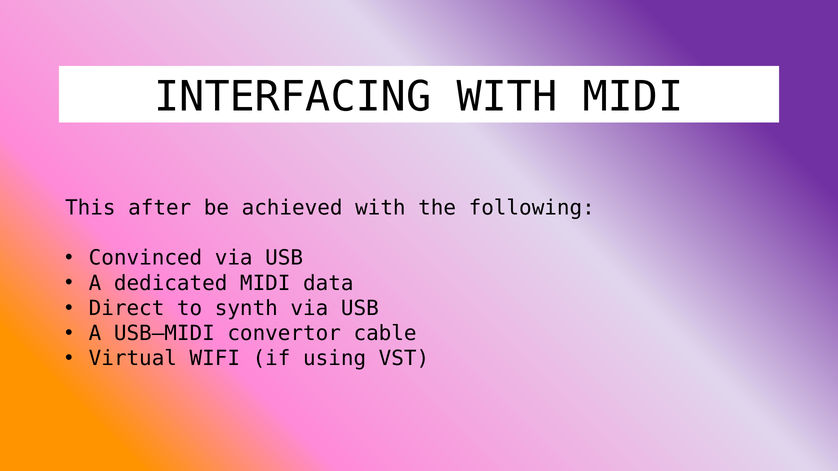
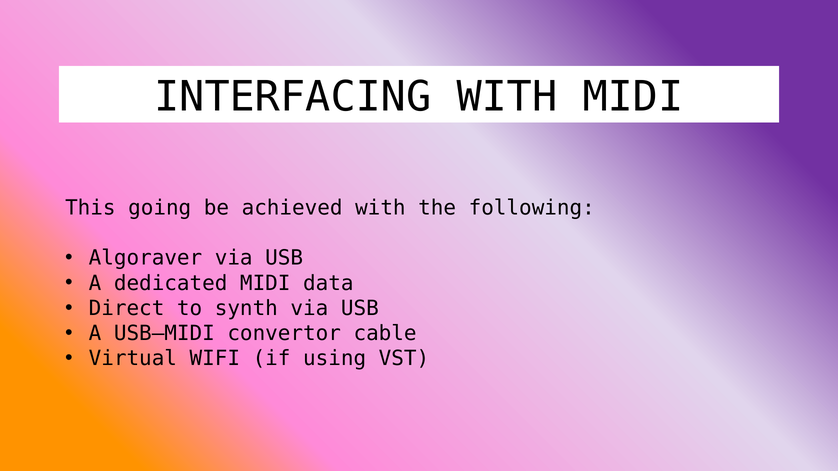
after: after -> going (160, 208)
Convinced: Convinced -> Algoraver (145, 258)
